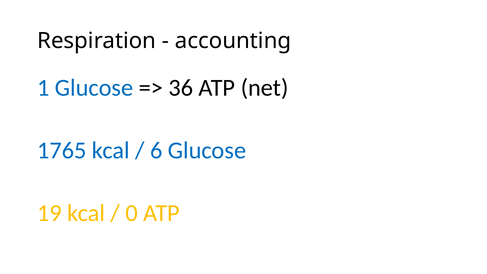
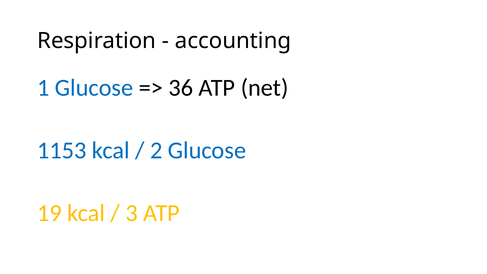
1765: 1765 -> 1153 (62, 150)
6: 6 -> 2 (156, 150)
0: 0 -> 3 (132, 213)
